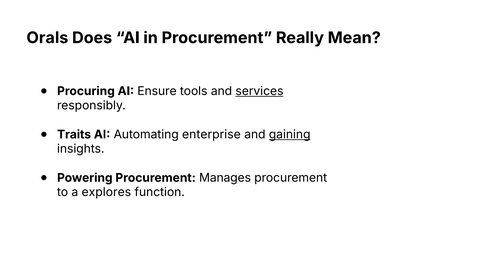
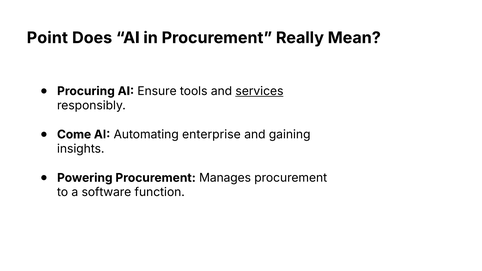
Orals: Orals -> Point (47, 38)
Traits: Traits -> Come (74, 135)
gaining underline: present -> none (290, 135)
explores: explores -> software (106, 192)
